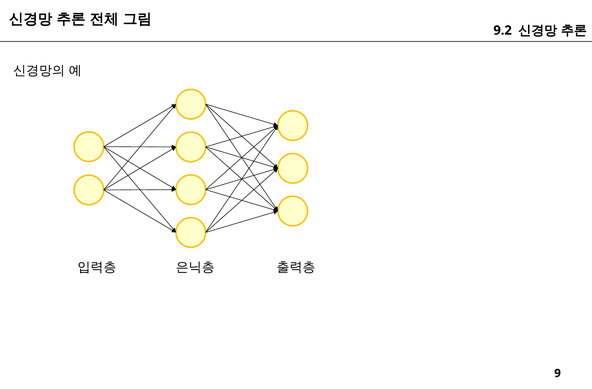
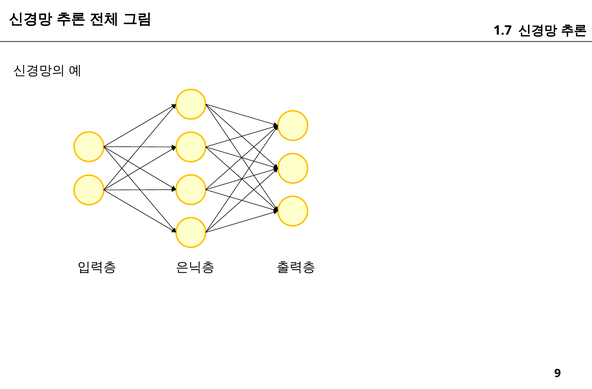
9.2: 9.2 -> 1.7 (503, 30)
